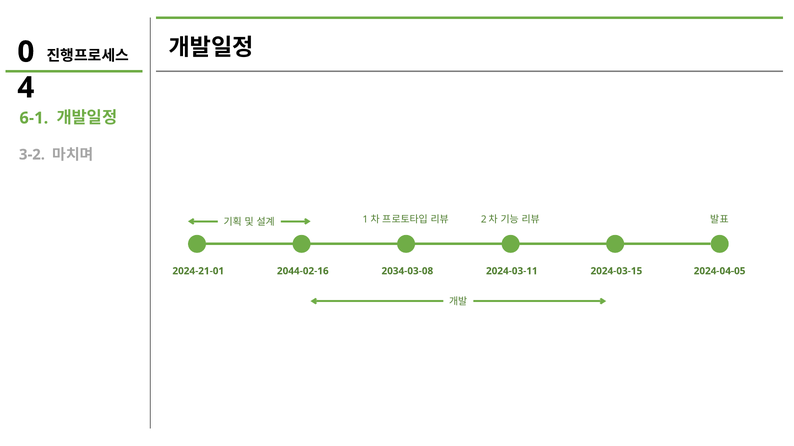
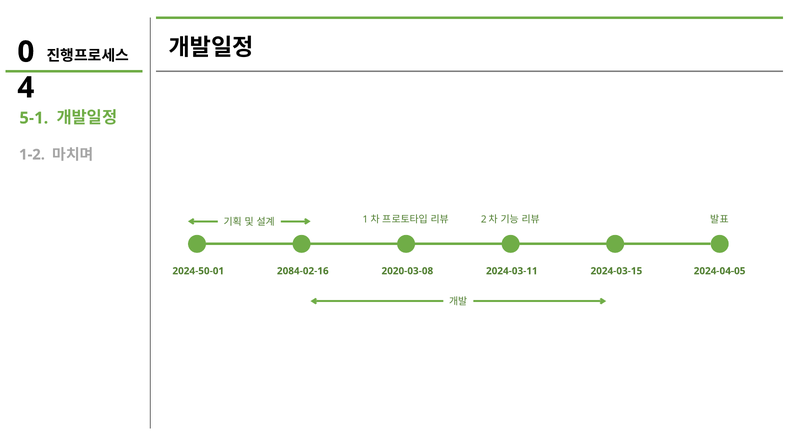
6-1: 6-1 -> 5-1 (34, 118)
3-2: 3-2 -> 1-2 (32, 155)
2024-21-01: 2024-21-01 -> 2024-50-01 (198, 271)
2044-02-16: 2044-02-16 -> 2084-02-16 (303, 271)
2034-03-08: 2034-03-08 -> 2020-03-08 (407, 271)
